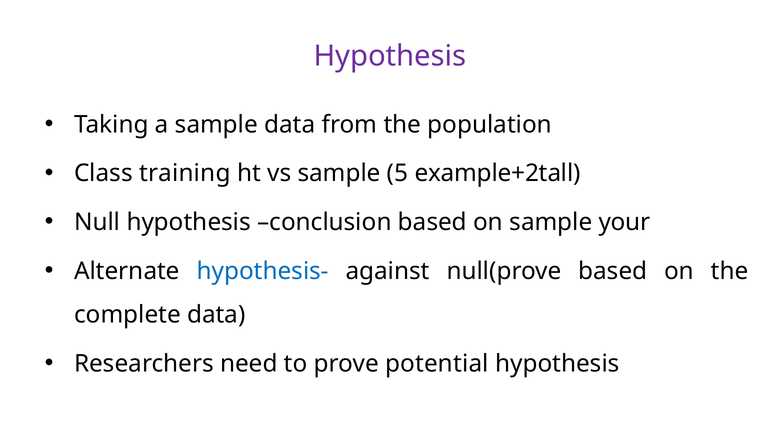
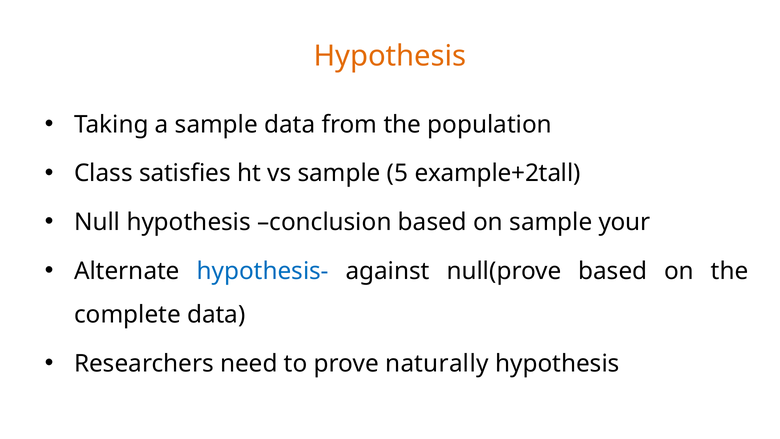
Hypothesis colour: purple -> orange (390, 56)
training: training -> satisfies (185, 173)
potential: potential -> naturally (437, 363)
